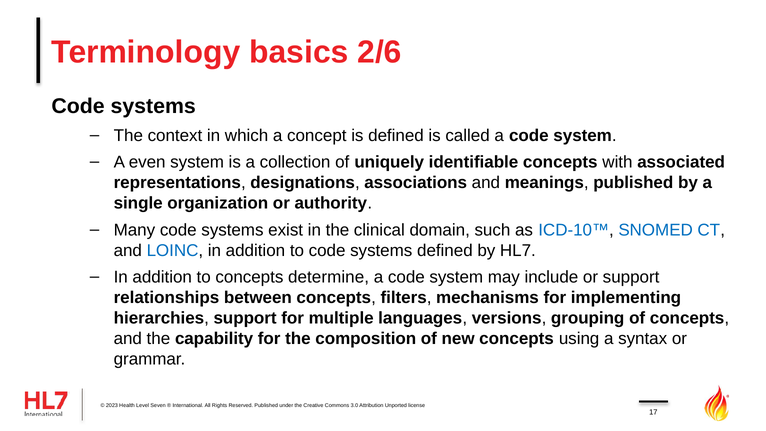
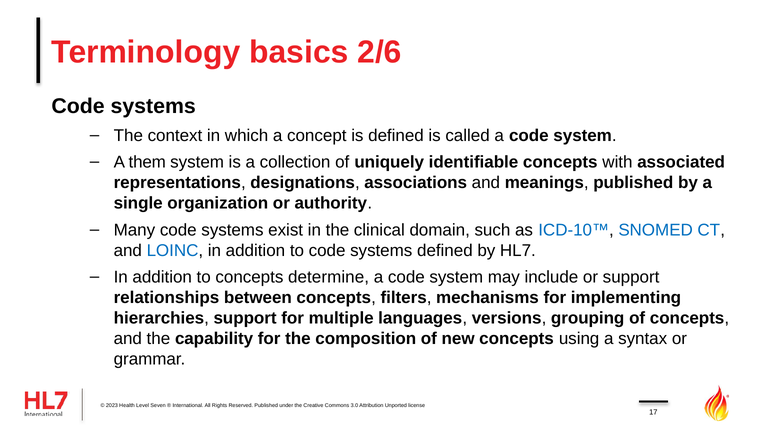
even: even -> them (147, 162)
